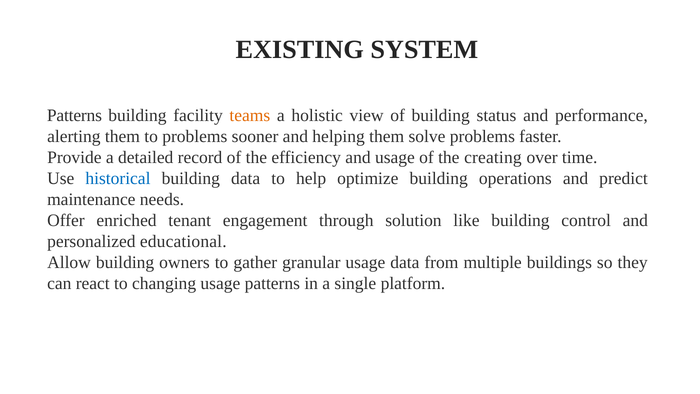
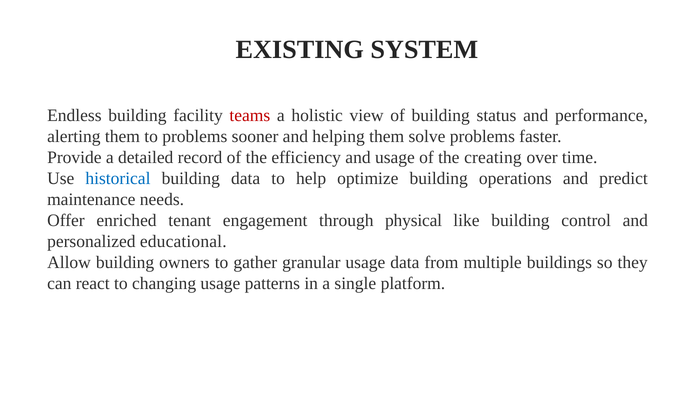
Patterns: Patterns -> Endless (74, 116)
teams colour: orange -> red (250, 116)
solution: solution -> physical (414, 221)
